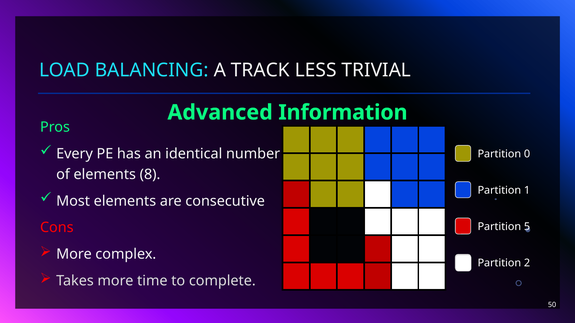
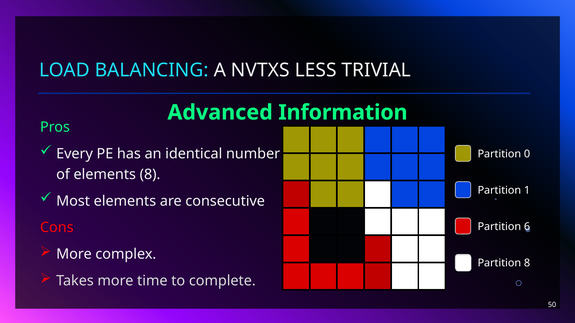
TRACK: TRACK -> NVTXS (260, 70)
5: 5 -> 6 (527, 227)
Partition 2: 2 -> 8 (527, 263)
